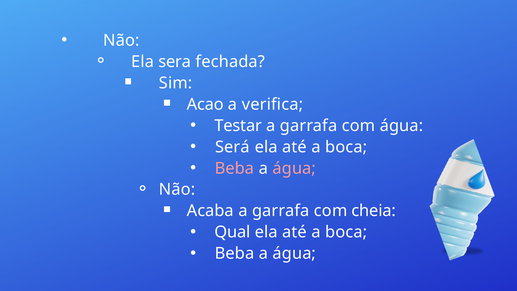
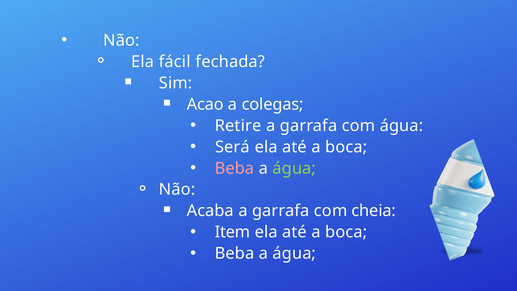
sera: sera -> fácil (175, 62)
verifica: verifica -> colegas (273, 104)
Testar: Testar -> Retire (238, 126)
água colour: pink -> light green (294, 168)
Qual: Qual -> Item (232, 232)
